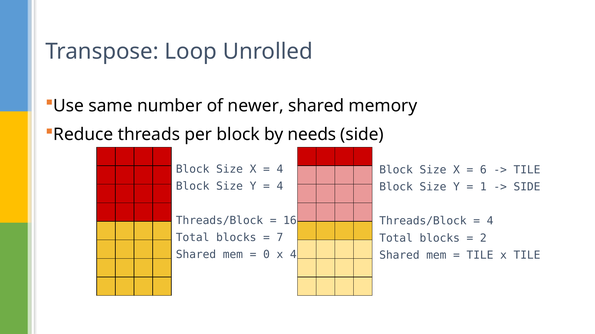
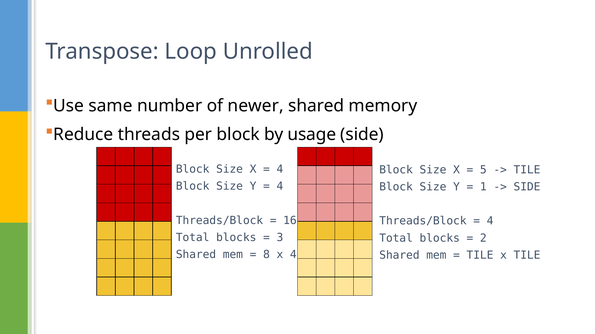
needs: needs -> usage (312, 135)
6: 6 -> 5 (483, 170)
7: 7 -> 3 (280, 238)
0: 0 -> 8 (266, 255)
